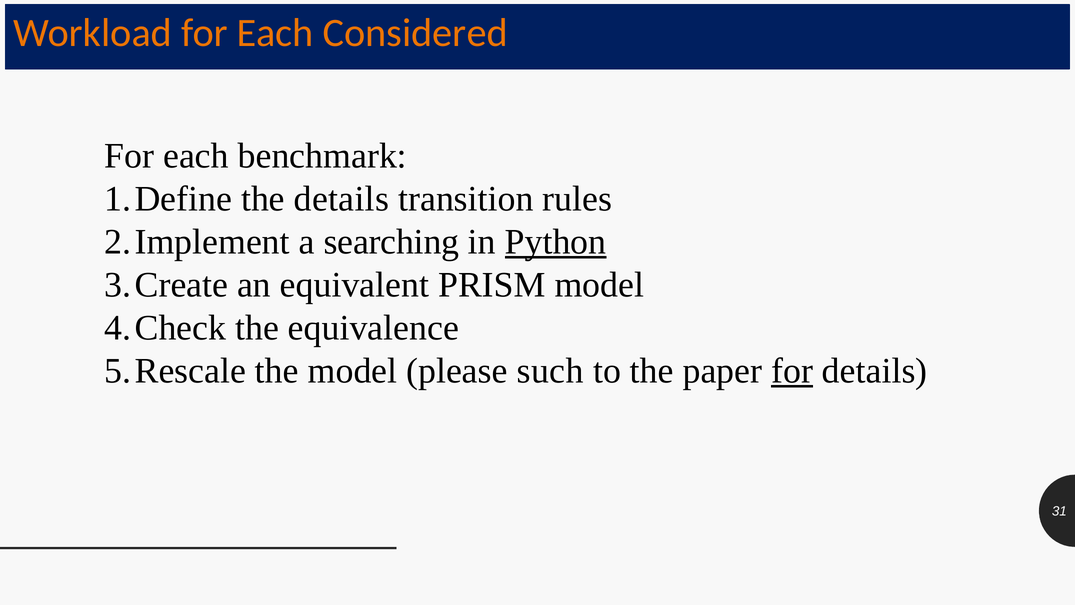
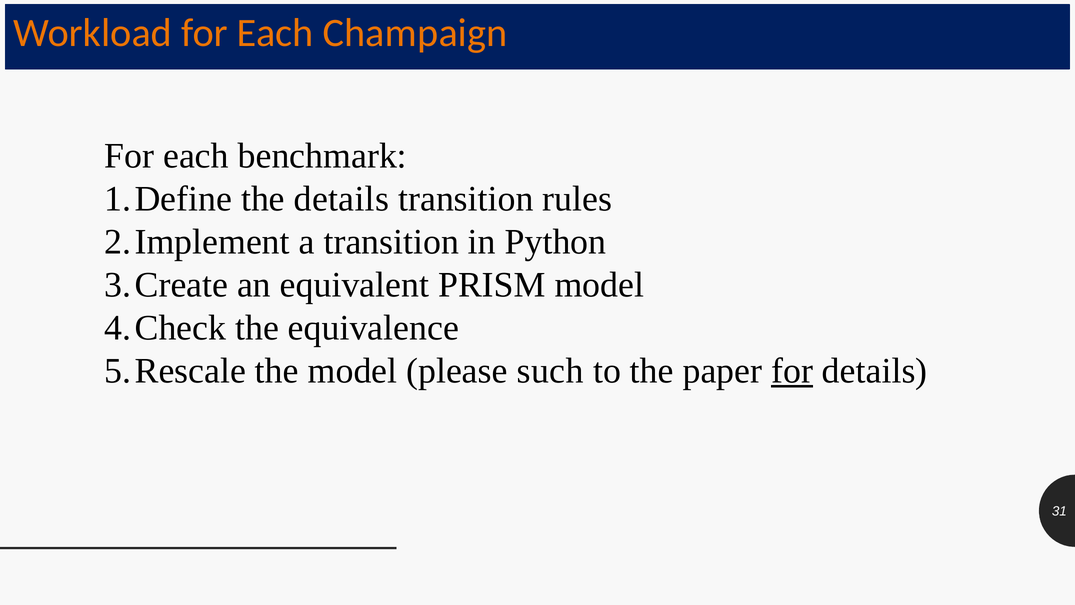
Considered: Considered -> Champaign (415, 33)
a searching: searching -> transition (391, 242)
Python underline: present -> none (556, 242)
